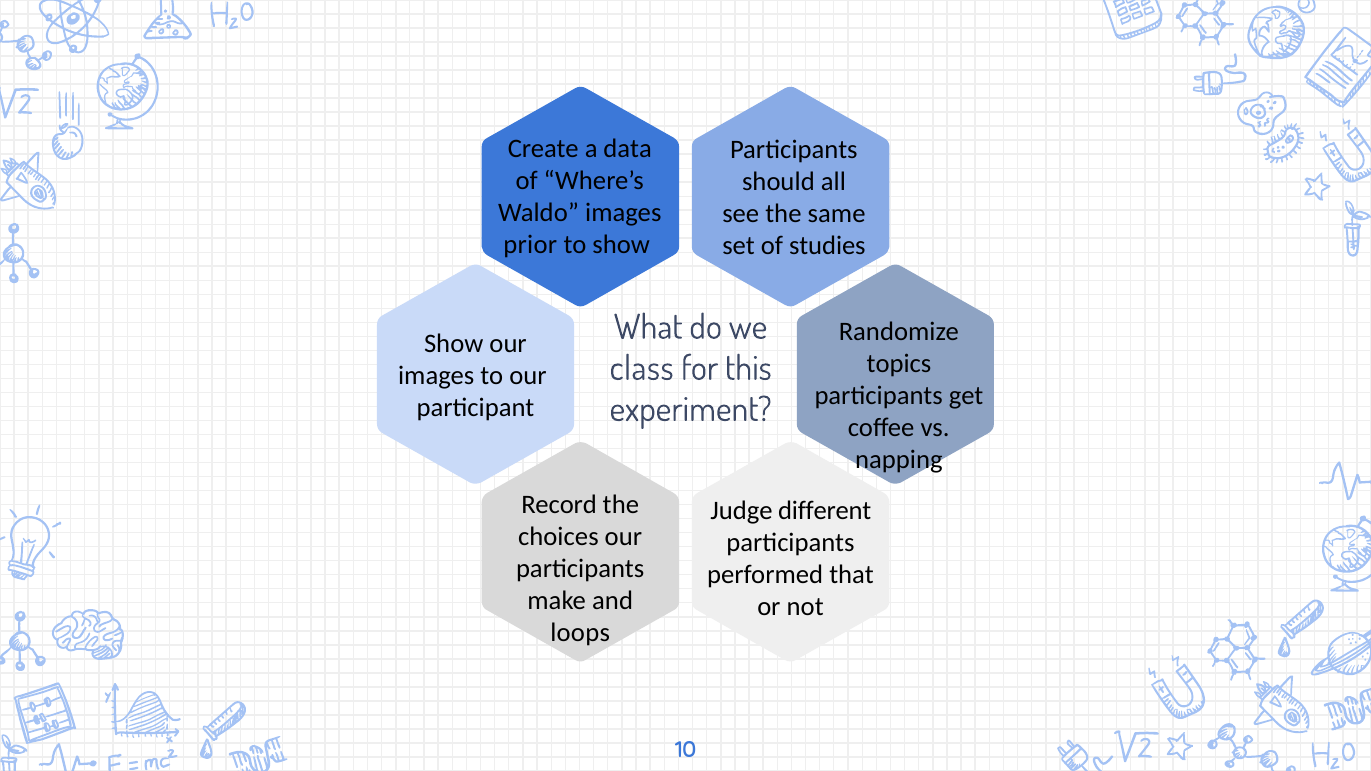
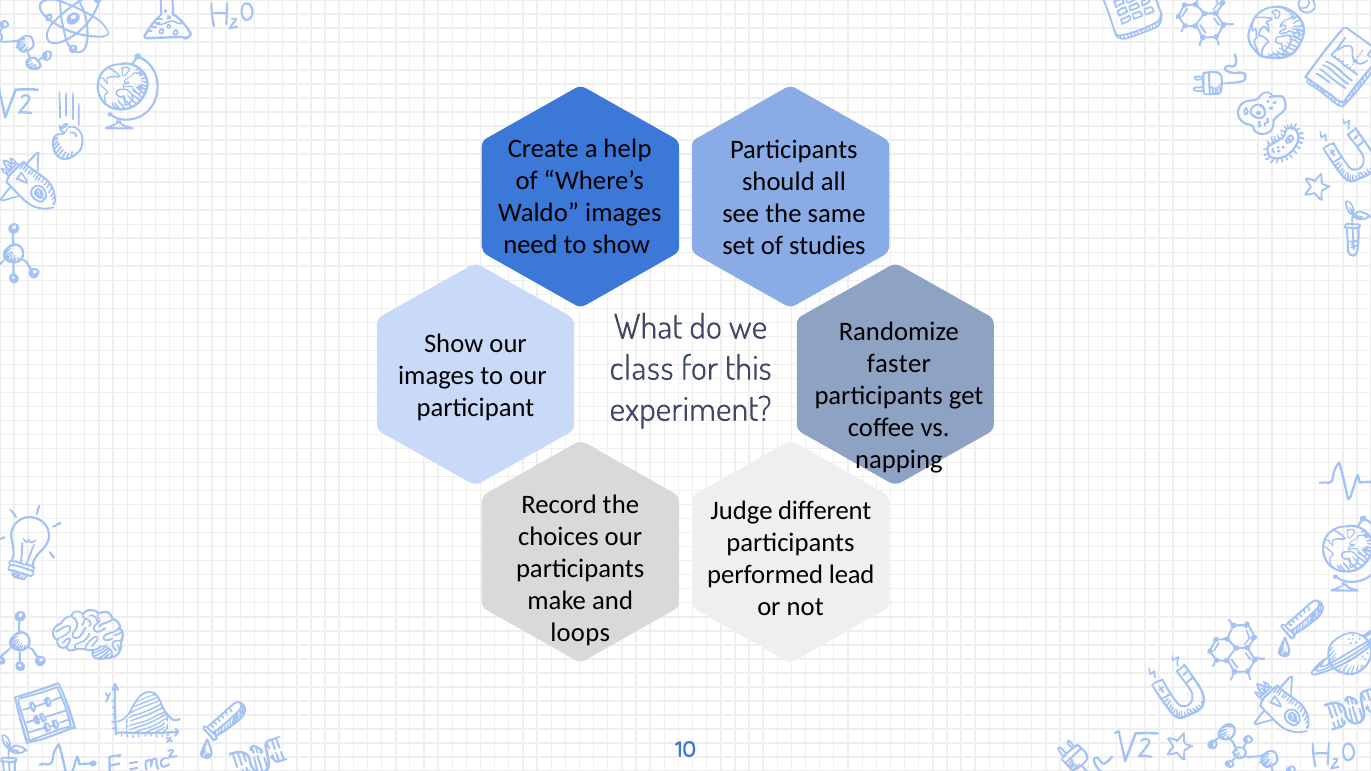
data: data -> help (628, 149)
prior: prior -> need (530, 245)
topics: topics -> faster (899, 364)
that: that -> lead (852, 575)
